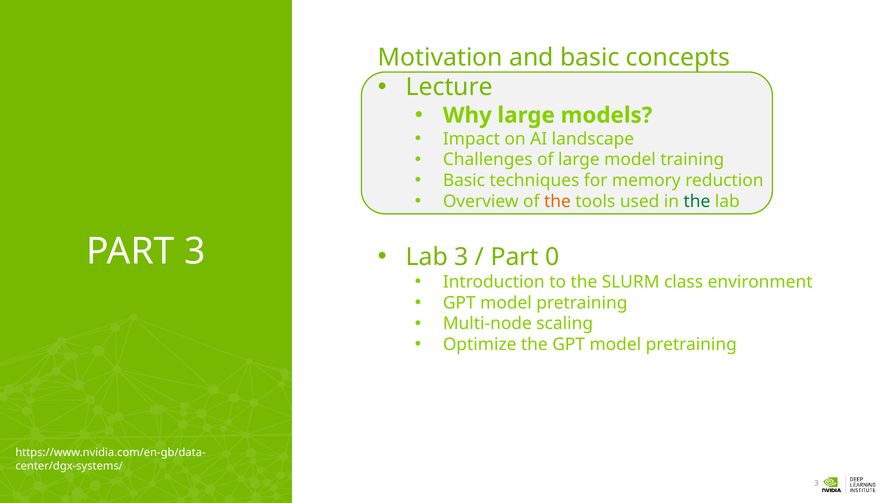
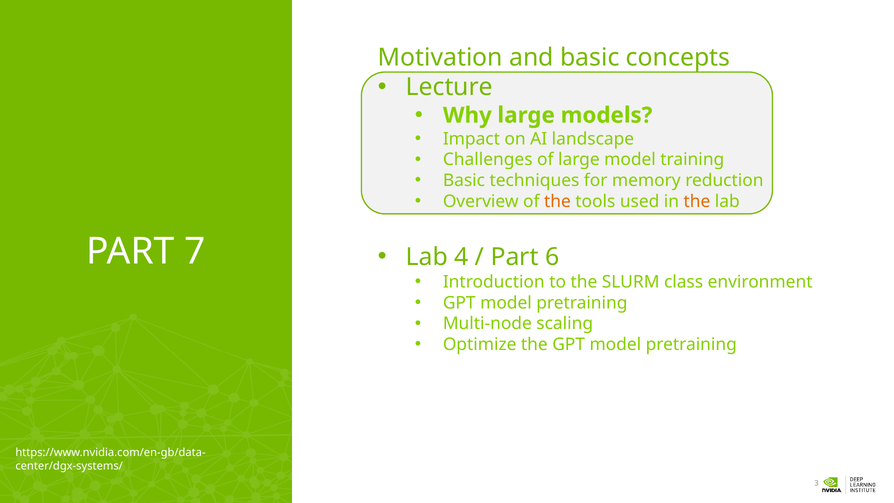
the colour: green -> orange (697, 201)
PART 3: 3 -> 7 (195, 251)
Lab 3: 3 -> 4 (461, 257)
0: 0 -> 6 (552, 257)
